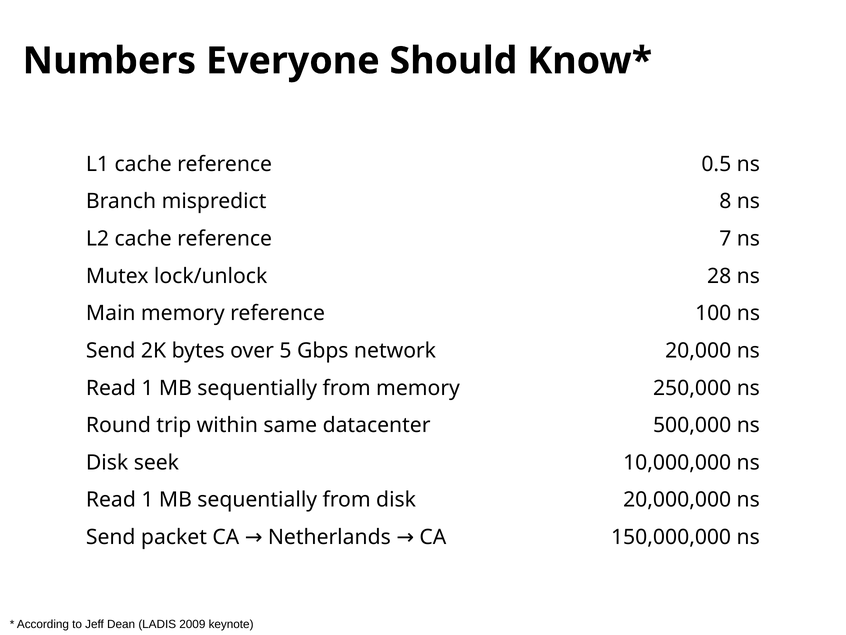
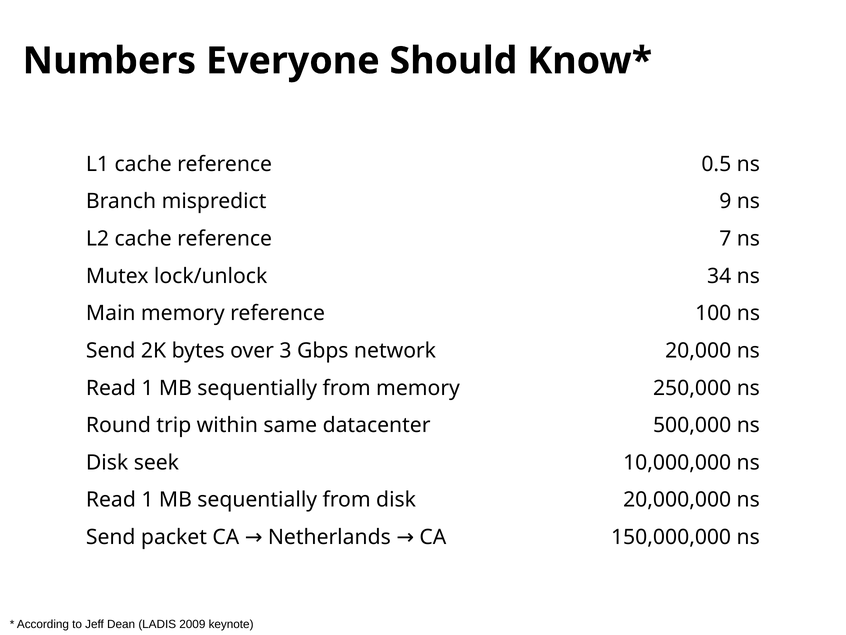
8: 8 -> 9 (725, 201)
28: 28 -> 34 (719, 276)
5: 5 -> 3 (286, 350)
